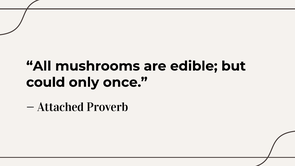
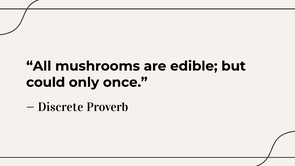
Attached: Attached -> Discrete (61, 107)
